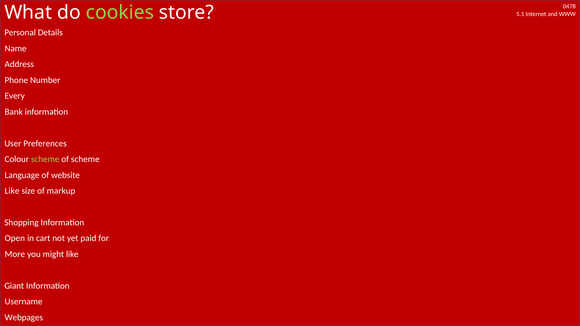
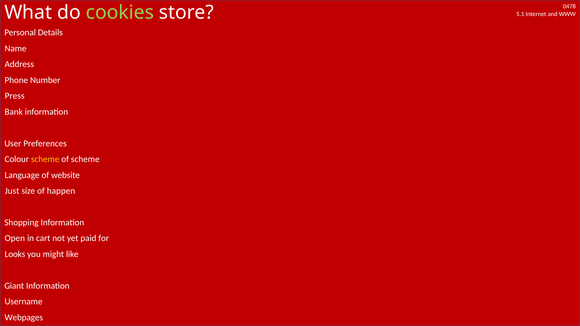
Every: Every -> Press (15, 96)
scheme colour: light green -> yellow (45, 159)
Like: Like -> Just (12, 191)
markup: markup -> happen (61, 191)
More: More -> Looks (15, 254)
